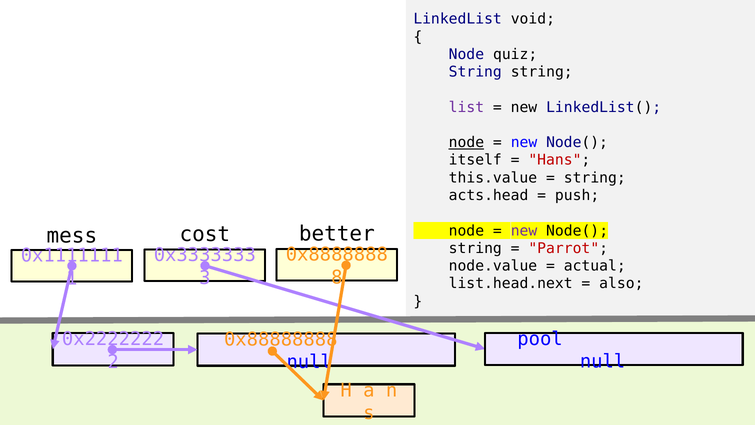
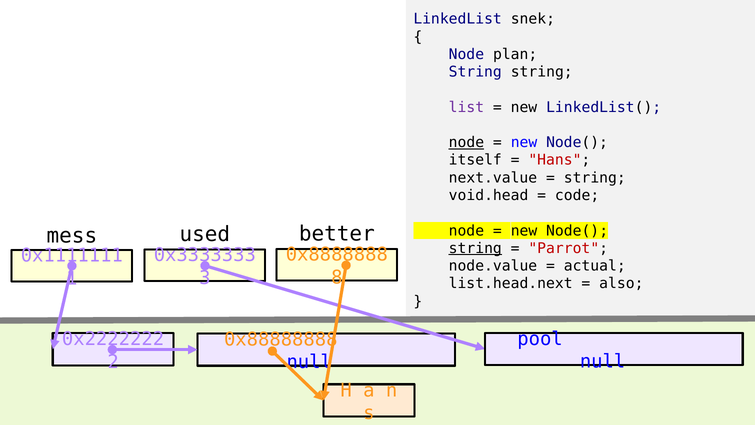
void: void -> snek (533, 19)
quiz: quiz -> plan (515, 54)
this.value: this.value -> next.value (493, 178)
acts.head: acts.head -> void.head (489, 195)
push: push -> code (577, 195)
new colour: purple -> black (524, 231)
cost: cost -> used (205, 234)
string underline: none -> present (475, 248)
